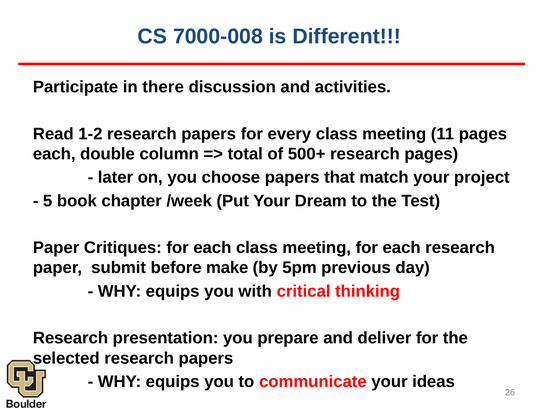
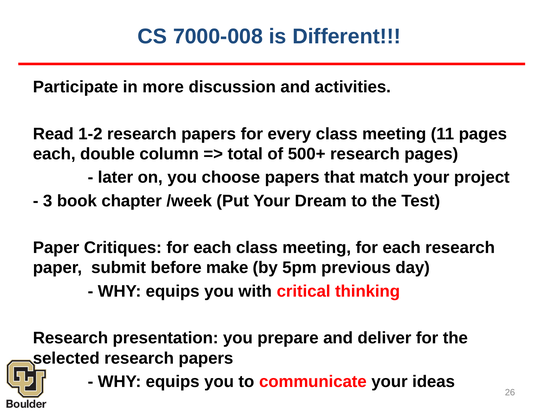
there: there -> more (163, 87)
5: 5 -> 3 (48, 201)
